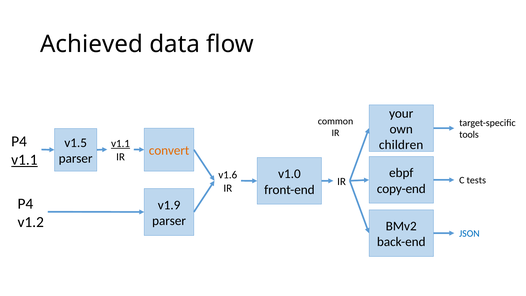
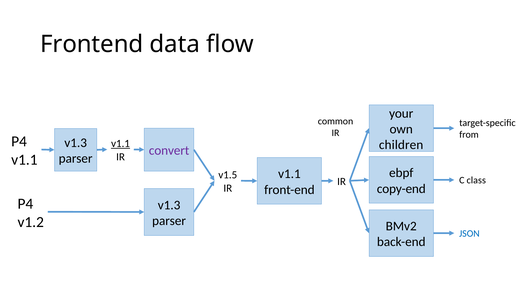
Achieved: Achieved -> Frontend (92, 44)
tools: tools -> from (469, 135)
v1.5: v1.5 -> v1.3 (76, 143)
convert colour: orange -> purple (169, 151)
v1.1 underline: present -> none (24, 160)
v1.0: v1.0 -> v1.1 (289, 174)
v1.6: v1.6 -> v1.5 (228, 175)
tests: tests -> class (476, 180)
v1.9: v1.9 -> v1.3 (169, 205)
